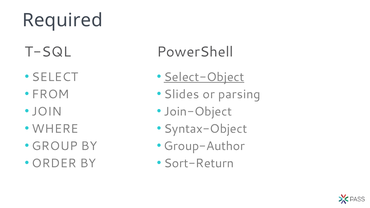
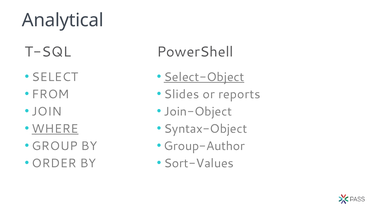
Required: Required -> Analytical (63, 20)
parsing: parsing -> reports (239, 94)
WHERE underline: none -> present (55, 129)
Sort-Return: Sort-Return -> Sort-Values (199, 163)
